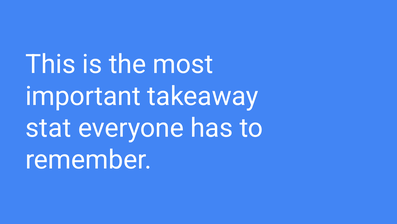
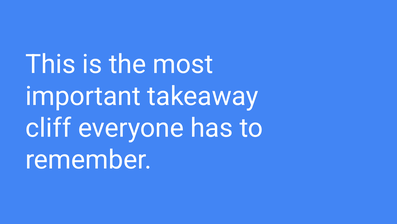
stat: stat -> cliff (48, 128)
